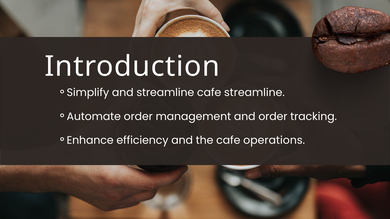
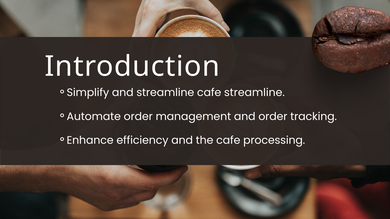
operations: operations -> processing (274, 140)
